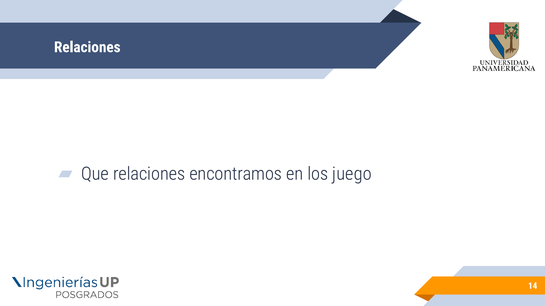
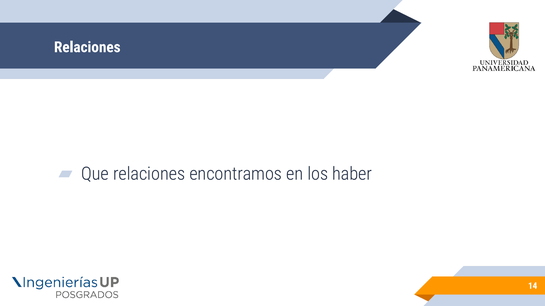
juego: juego -> haber (352, 174)
